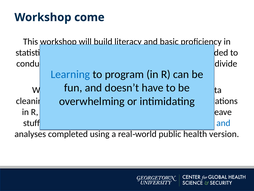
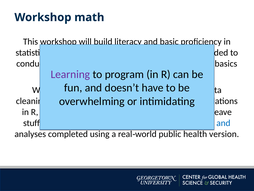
come: come -> math (89, 17)
divide: divide -> basics (226, 64)
Learning colour: blue -> purple (70, 74)
